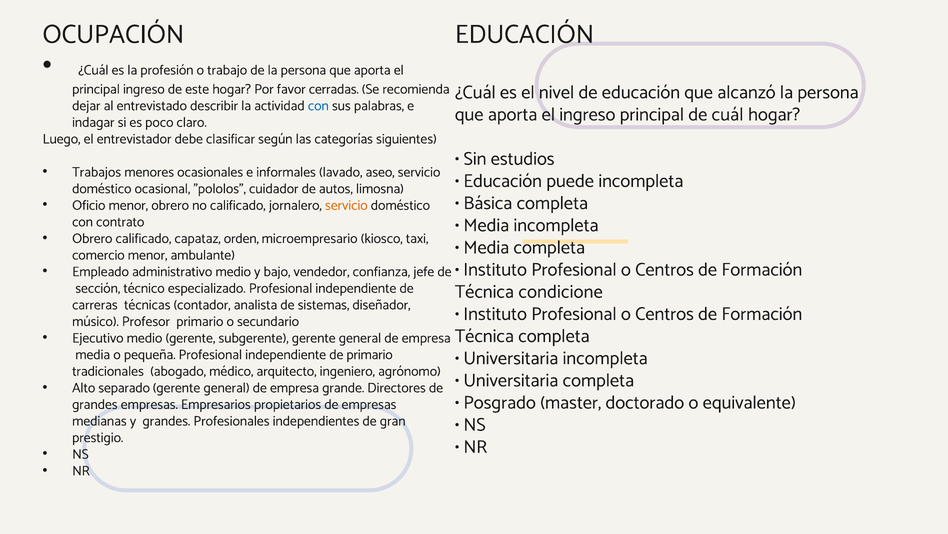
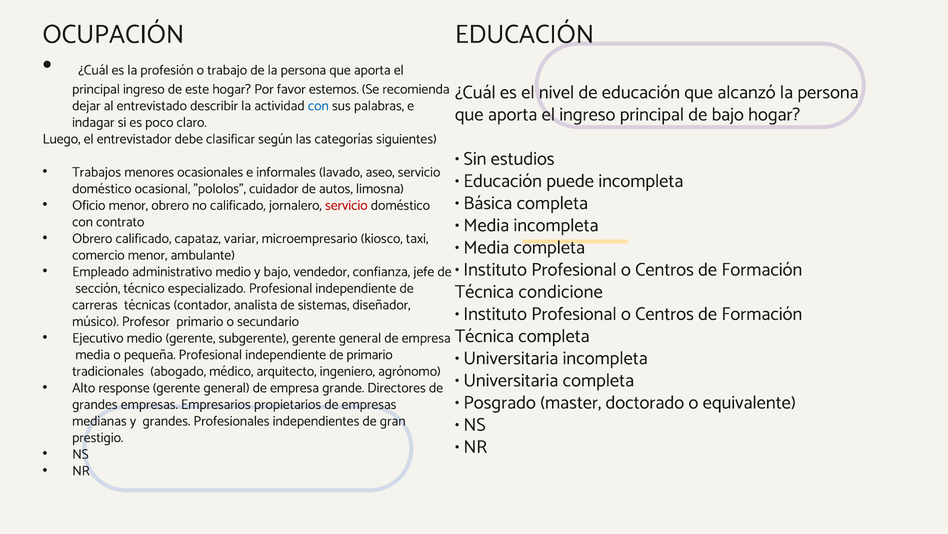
cerradas: cerradas -> estemos (334, 89)
de cuál: cuál -> bajo (728, 114)
servicio colour: orange -> red (346, 205)
orden: orden -> variar (241, 238)
separado: separado -> response (124, 387)
